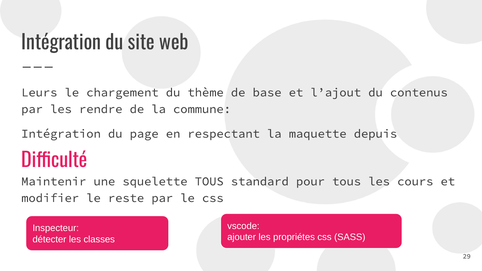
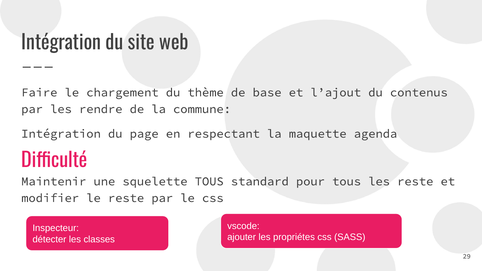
Leurs: Leurs -> Faire (39, 92)
depuis: depuis -> agenda (376, 134)
les cours: cours -> reste (415, 181)
